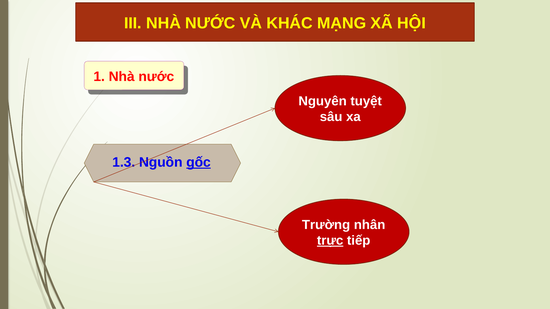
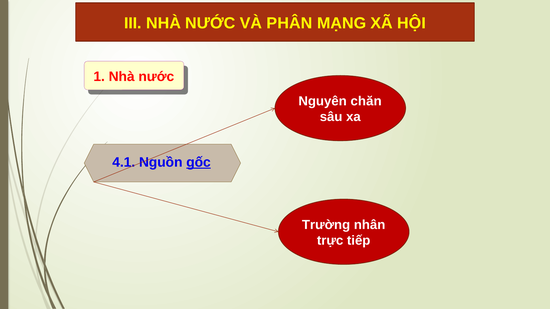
KHÁC: KHÁC -> PHÂN (290, 23)
tuyệt: tuyệt -> chăn (366, 101)
1.3: 1.3 -> 4.1 (124, 162)
trực underline: present -> none (330, 241)
